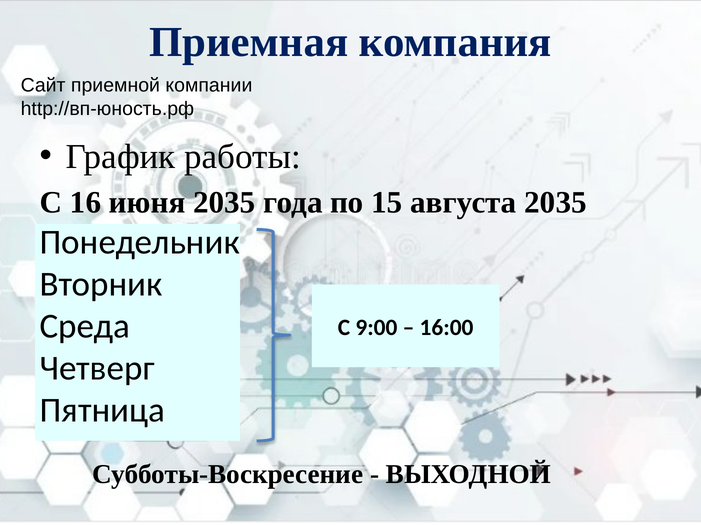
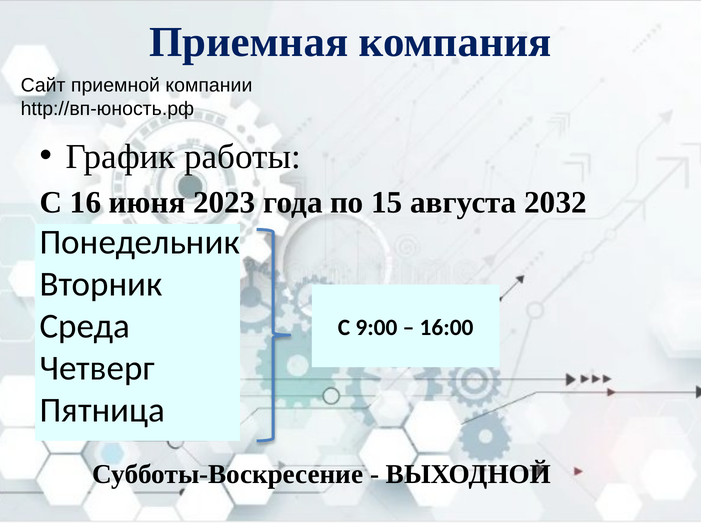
июня 2035: 2035 -> 2023 (224, 203)
августа 2035: 2035 -> 2032 (556, 203)
